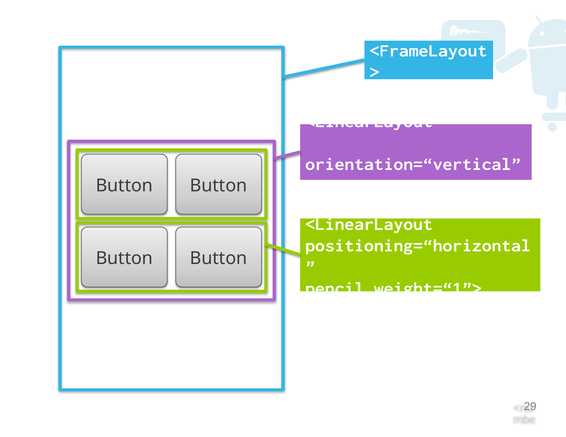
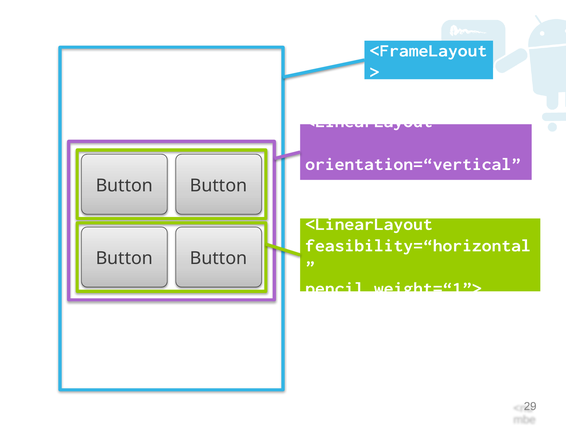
positioning=“horizontal: positioning=“horizontal -> feasibility=“horizontal (418, 246)
